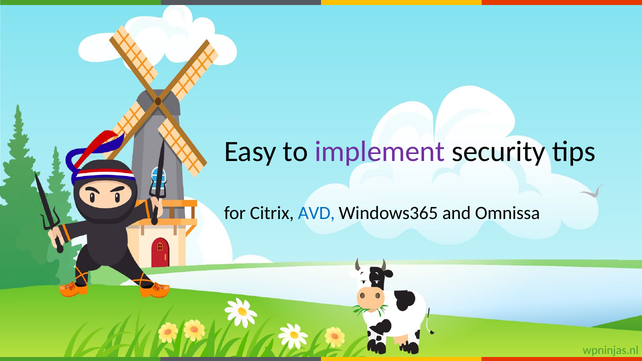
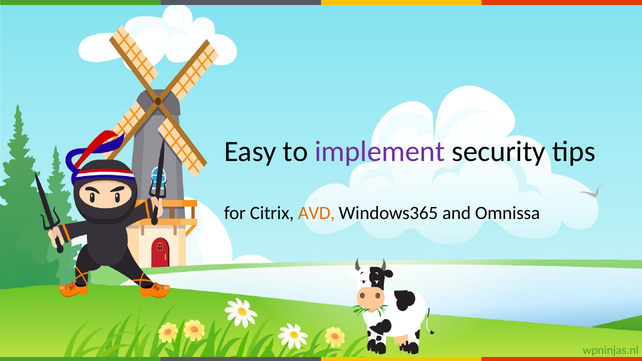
AVD colour: blue -> orange (316, 213)
